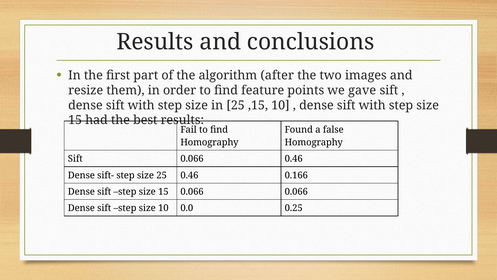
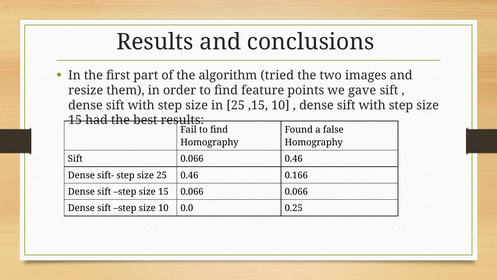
after: after -> tried (277, 75)
